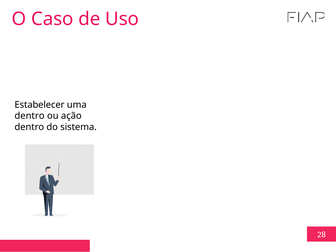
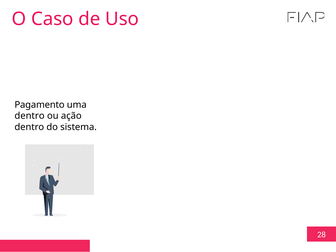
Estabelecer: Estabelecer -> Pagamento (40, 105)
